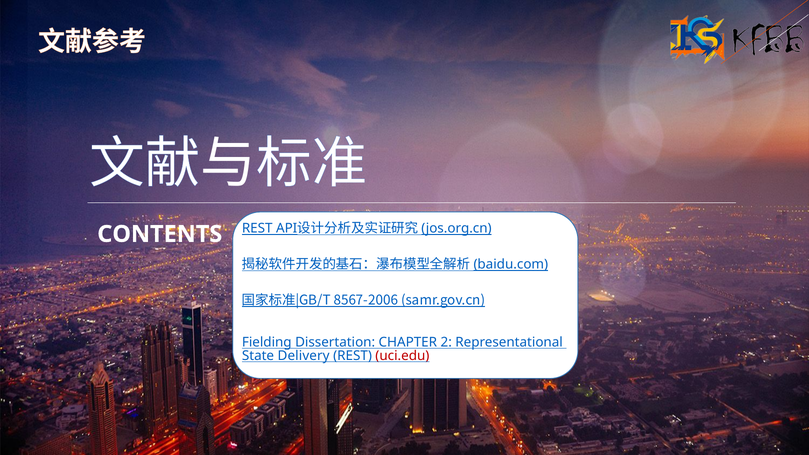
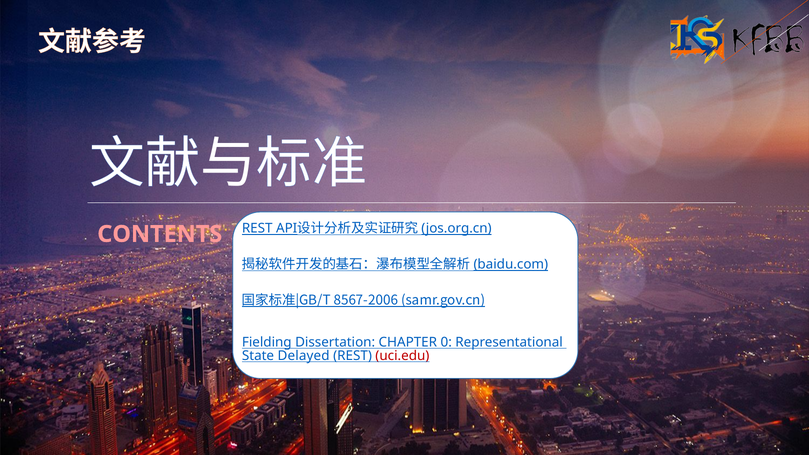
CONTENTS colour: white -> pink (160, 234)
2: 2 -> 0 (446, 342)
Delivery: Delivery -> Delayed (304, 356)
